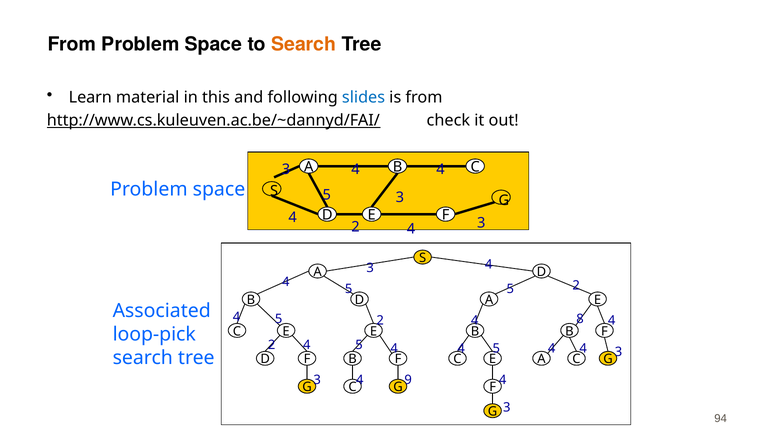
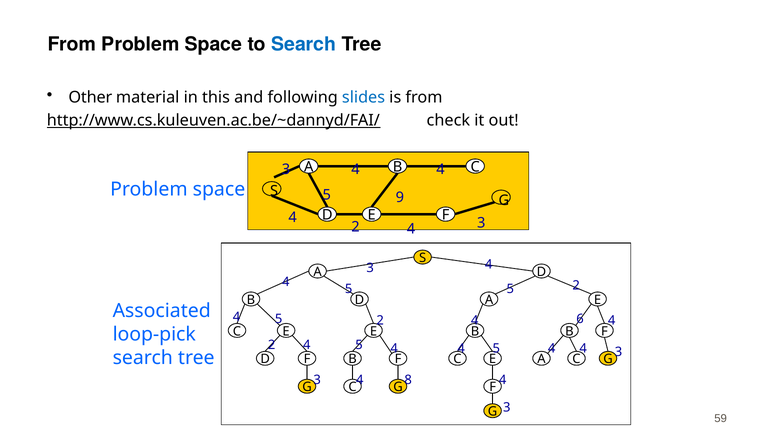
Search colour: orange -> blue (304, 44)
Learn: Learn -> Other (90, 98)
5 3: 3 -> 9 (400, 198)
8: 8 -> 6 (580, 320)
9: 9 -> 8 (408, 380)
94: 94 -> 59 (721, 419)
